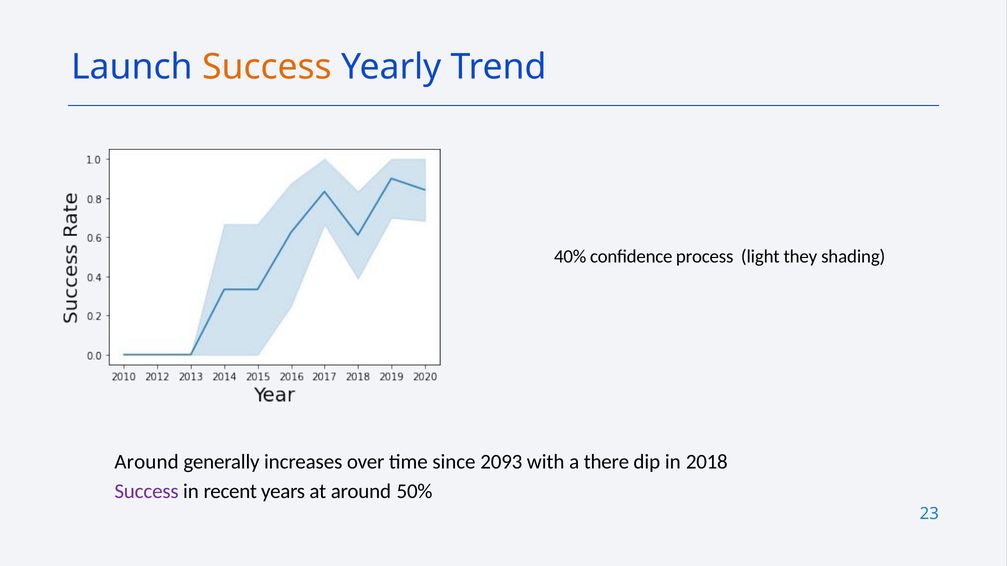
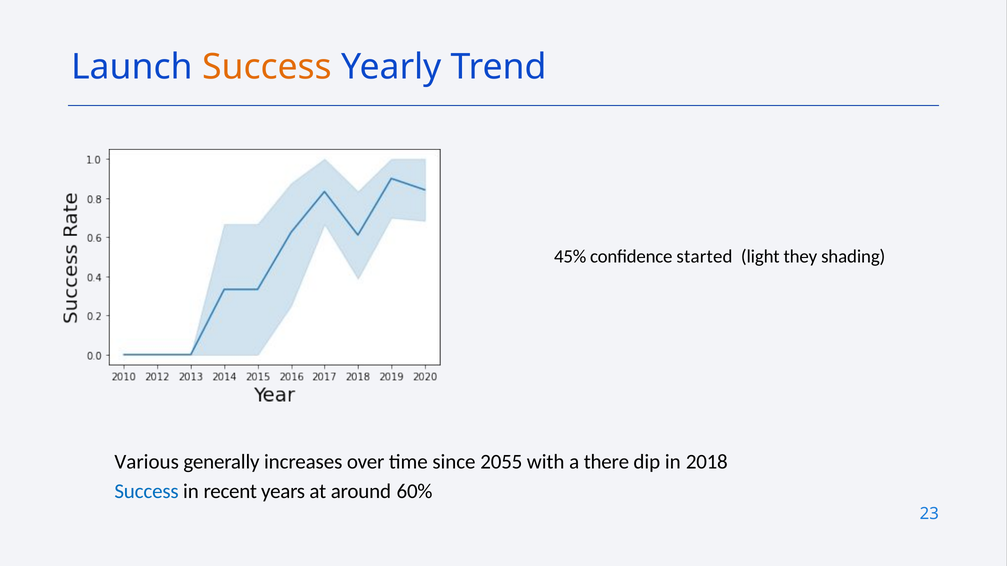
40%: 40% -> 45% (570, 257)
process: process -> started (704, 257)
Around: Around -> Various (147, 462)
2093: 2093 -> 2055 (501, 462)
Success colour: purple -> blue (147, 492)
50%: 50% -> 60% (415, 492)
